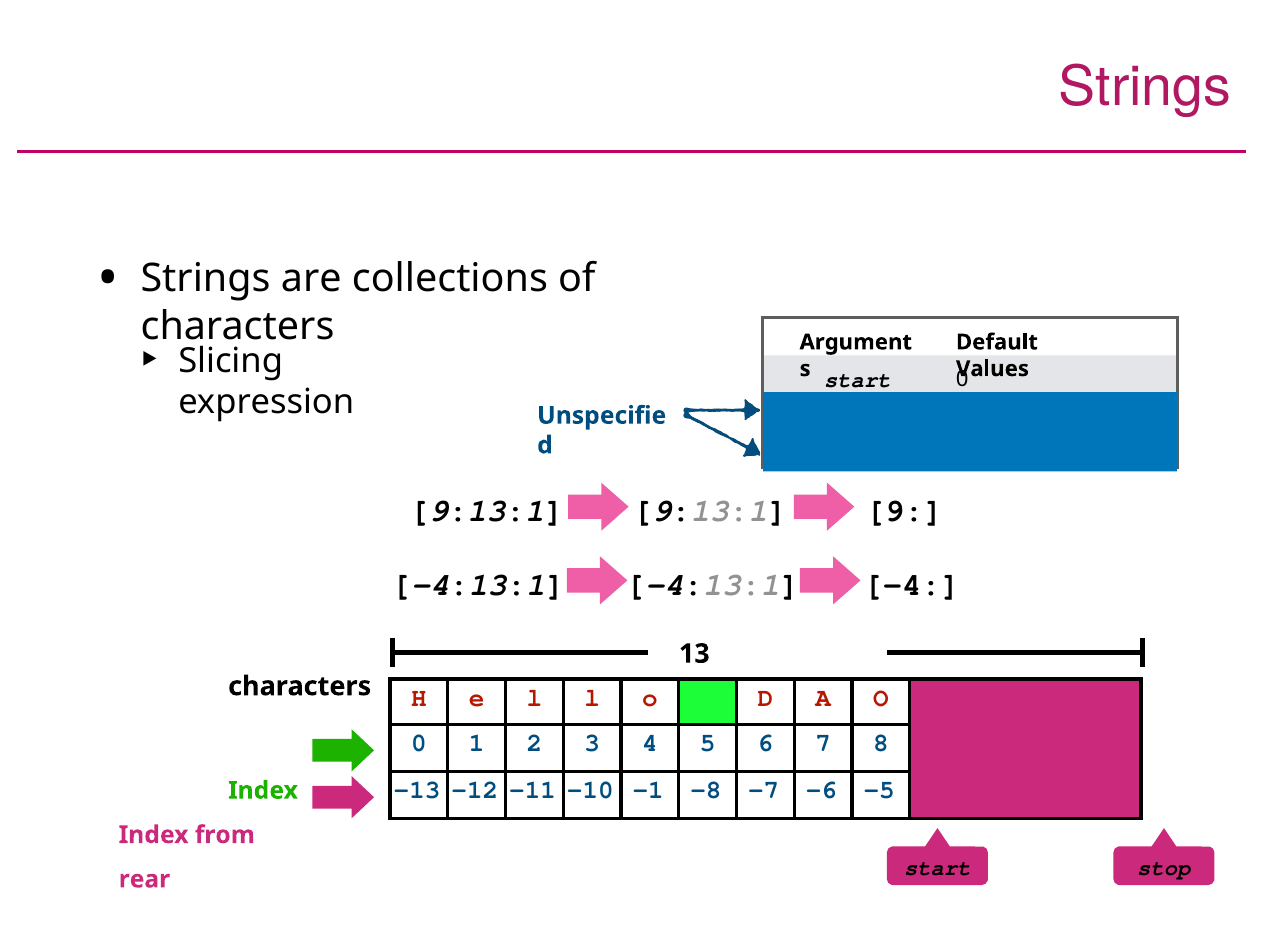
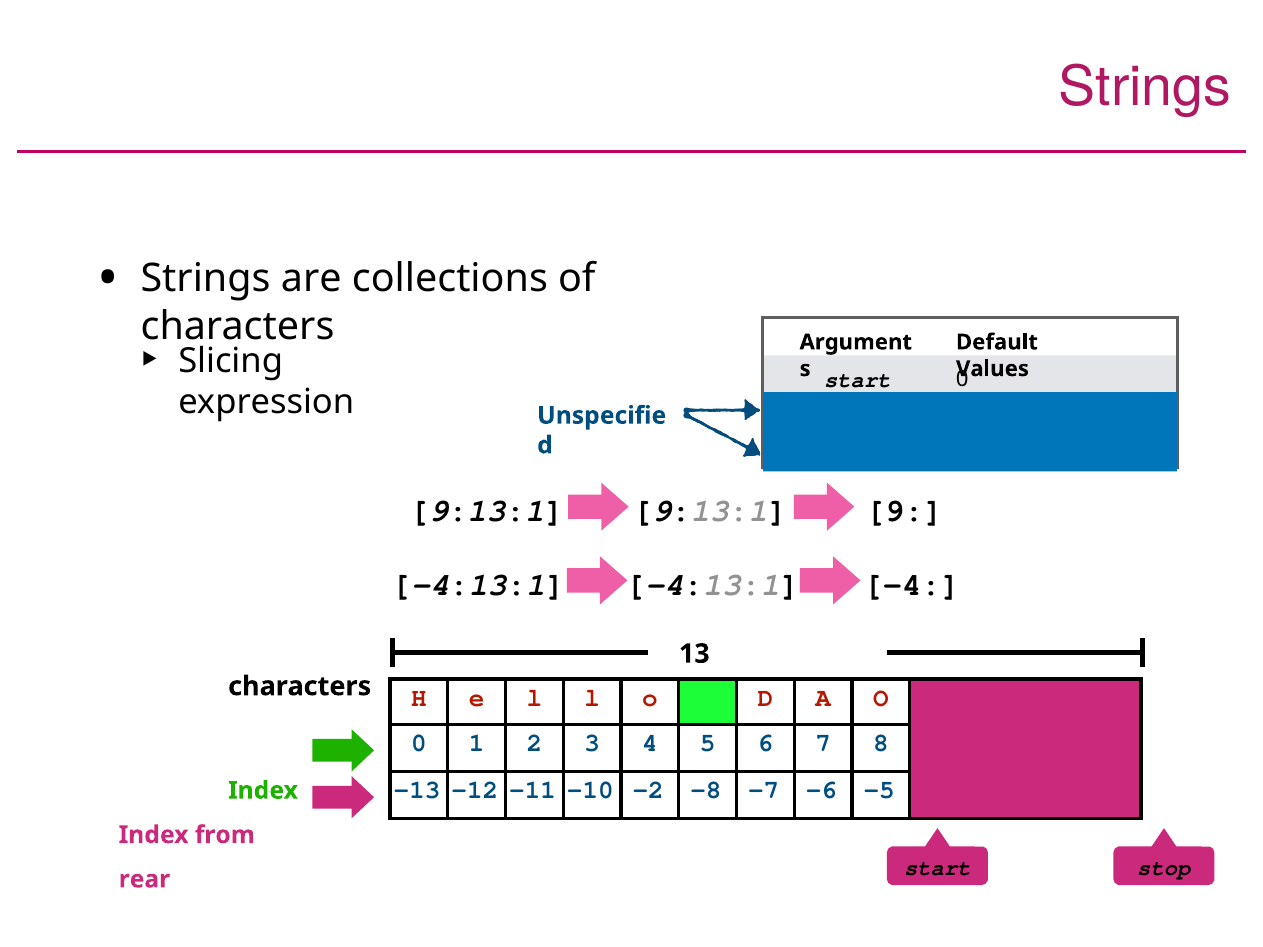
-10 -1: -1 -> -2 (648, 791)
